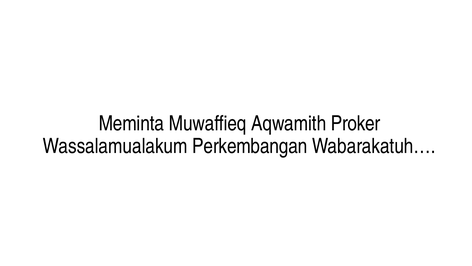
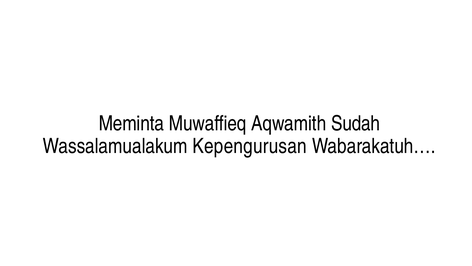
Proker: Proker -> Sudah (356, 123)
Perkembangan: Perkembangan -> Kepengurusan (250, 146)
